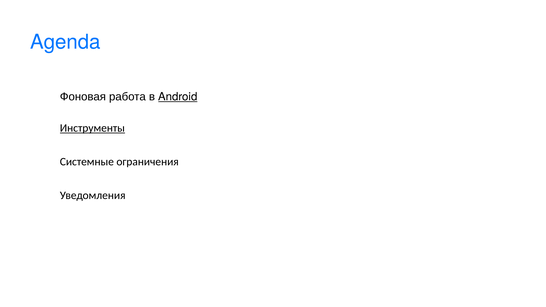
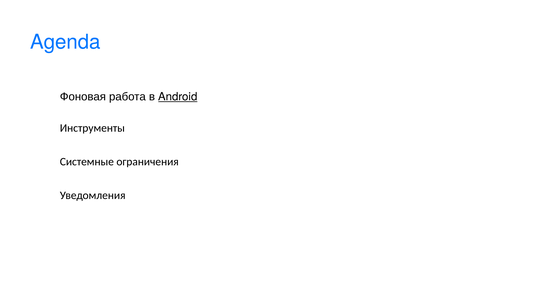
Инструменты underline: present -> none (92, 128)
